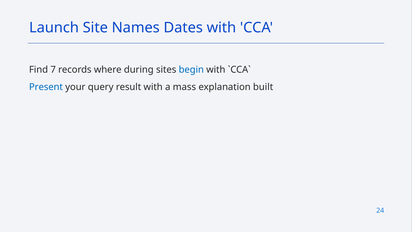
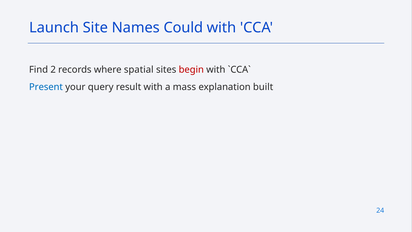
Dates: Dates -> Could (183, 28)
7: 7 -> 2 (53, 70)
during: during -> spatial (139, 70)
begin colour: blue -> red (191, 70)
